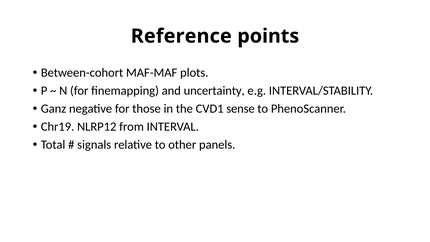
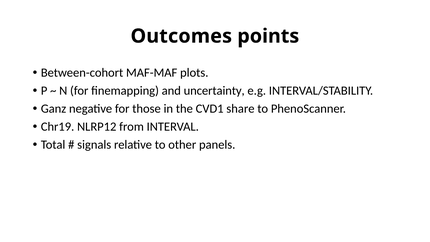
Reference: Reference -> Outcomes (181, 36)
sense: sense -> share (240, 109)
